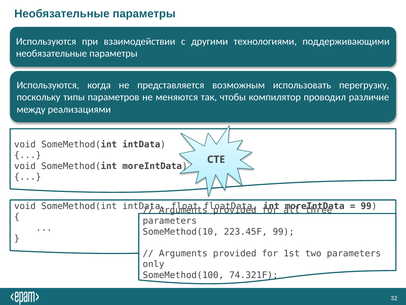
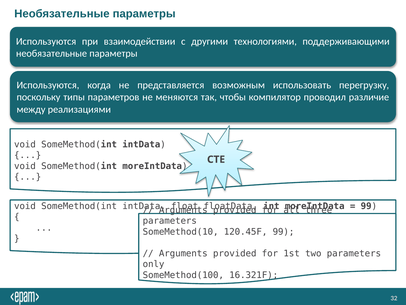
223.45F: 223.45F -> 120.45F (246, 231)
74.321F: 74.321F -> 16.321F (254, 275)
